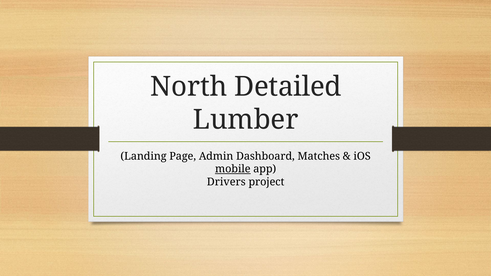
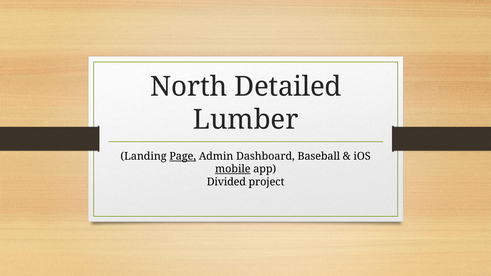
Page underline: none -> present (183, 156)
Matches: Matches -> Baseball (319, 156)
Drivers: Drivers -> Divided (226, 182)
